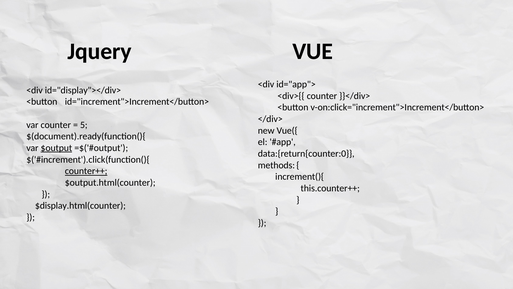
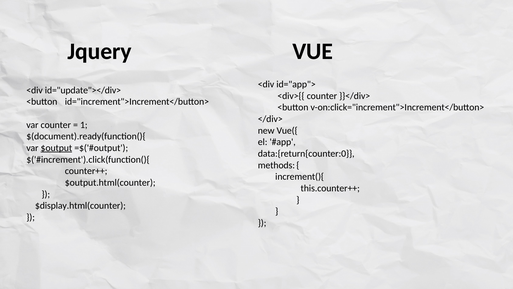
id="display"></div>: id="display"></div> -> id="update"></div> (83, 90)
5: 5 -> 1 (84, 125)
counter++ underline: present -> none (86, 171)
